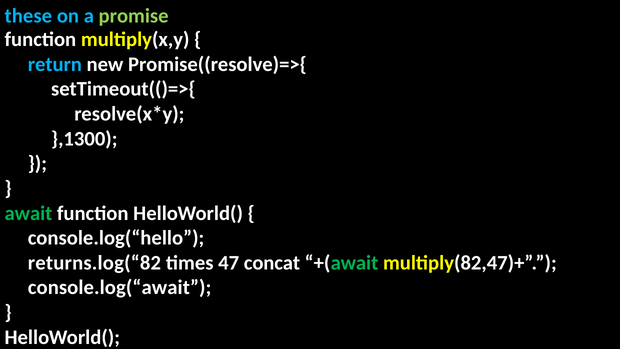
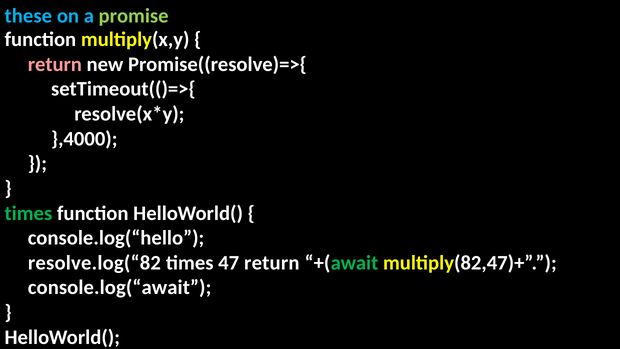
return colour: light blue -> pink (55, 64)
},1300: },1300 -> },4000 (84, 139)
await: await -> times (28, 213)
returns.log(“82: returns.log(“82 -> resolve.log(“82 (94, 263)
47 concat: concat -> return (272, 263)
